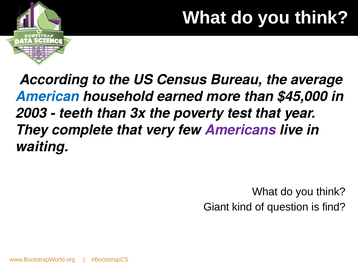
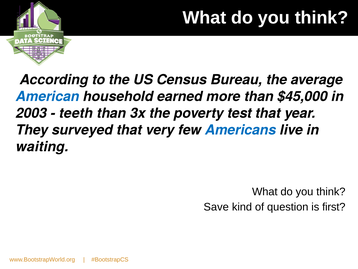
complete: complete -> surveyed (82, 130)
Americans colour: purple -> blue (241, 130)
Giant: Giant -> Save (216, 207)
find: find -> first (334, 207)
